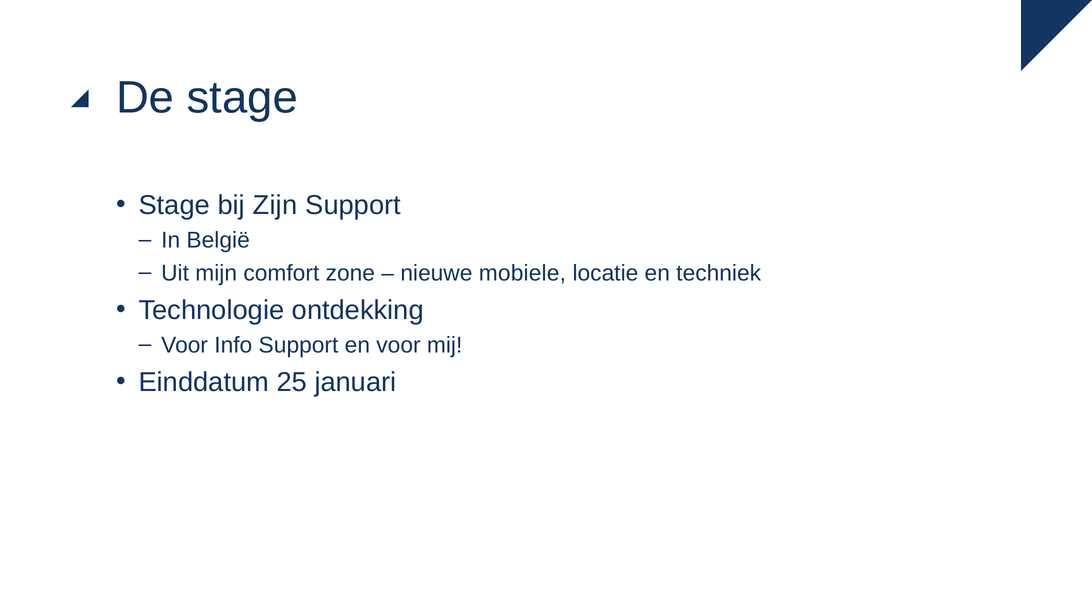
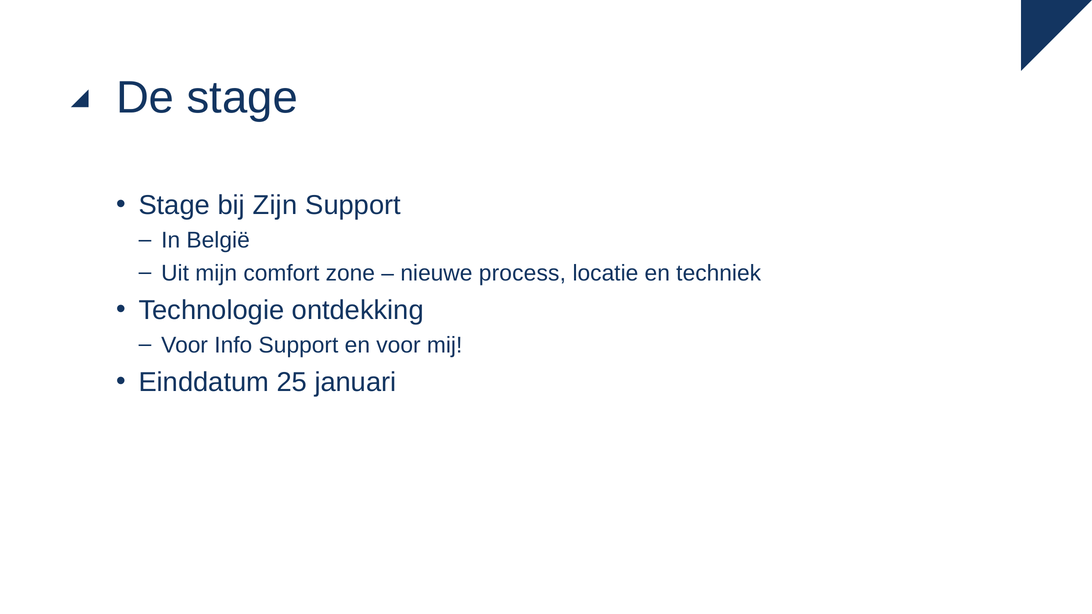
mobiele: mobiele -> process (522, 273)
